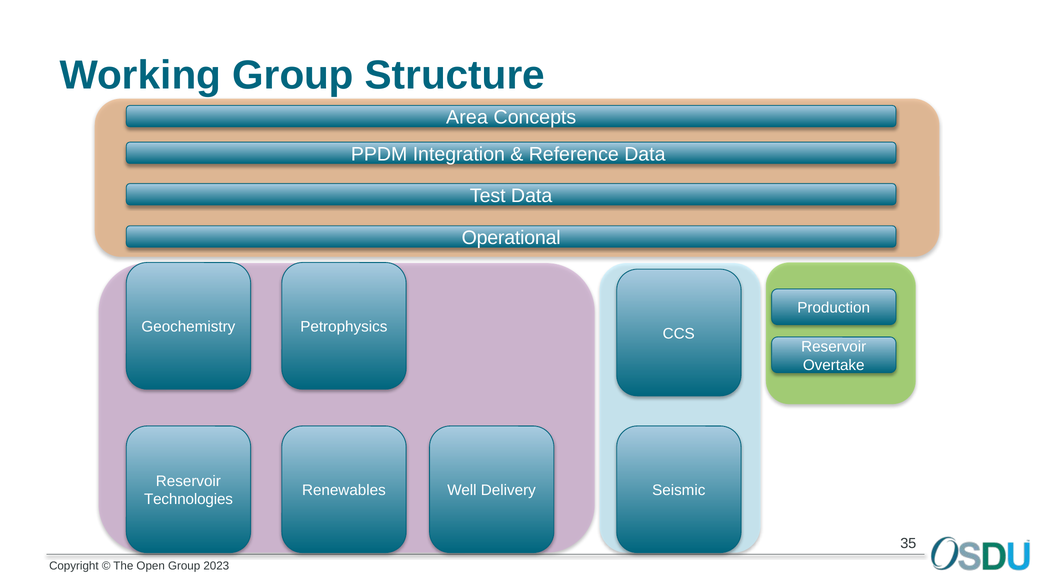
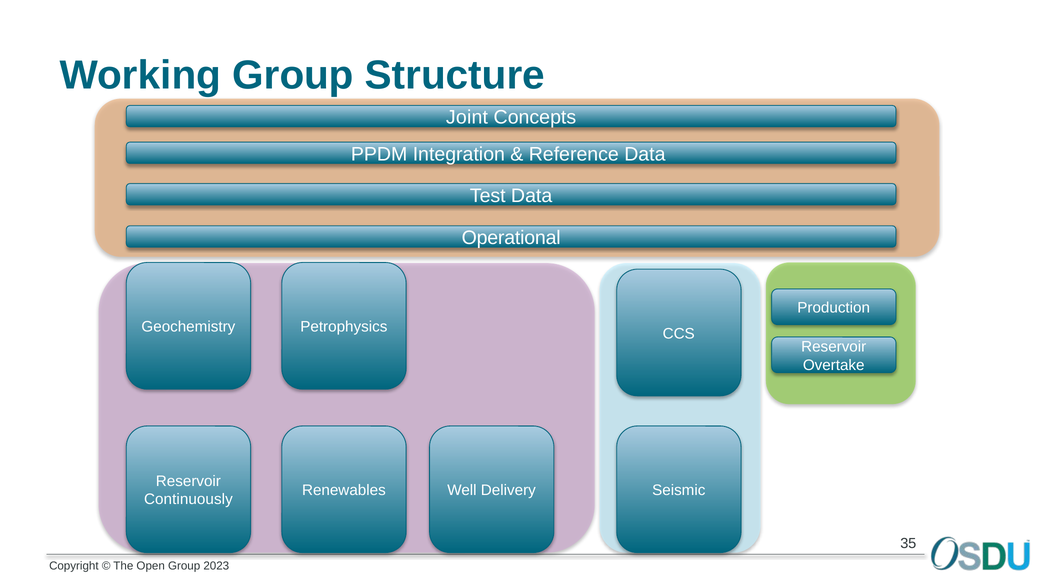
Area: Area -> Joint (467, 117)
Technologies: Technologies -> Continuously (188, 500)
